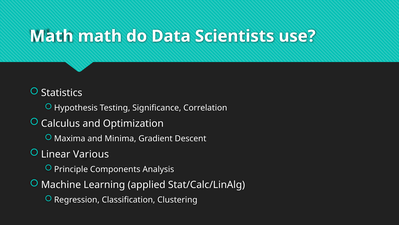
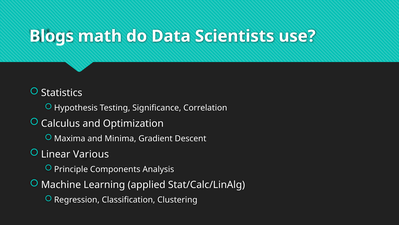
Math: Math -> Blogs (52, 36)
